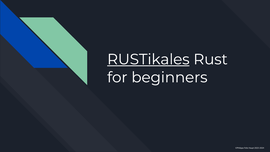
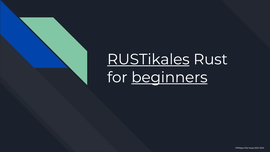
beginners underline: none -> present (169, 77)
